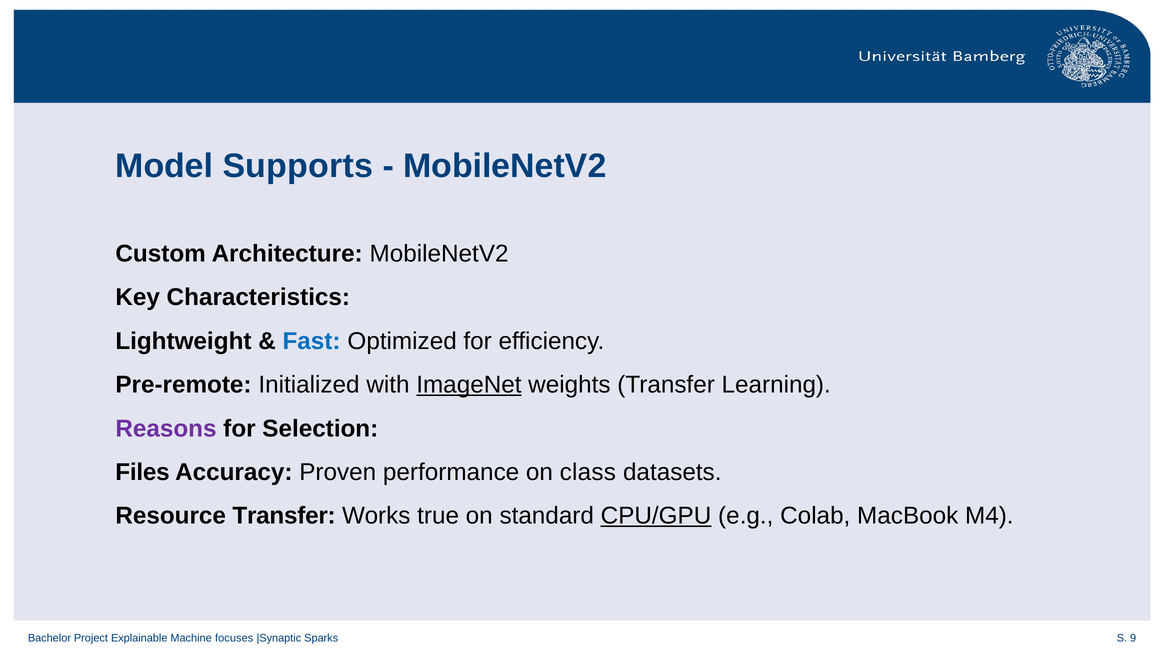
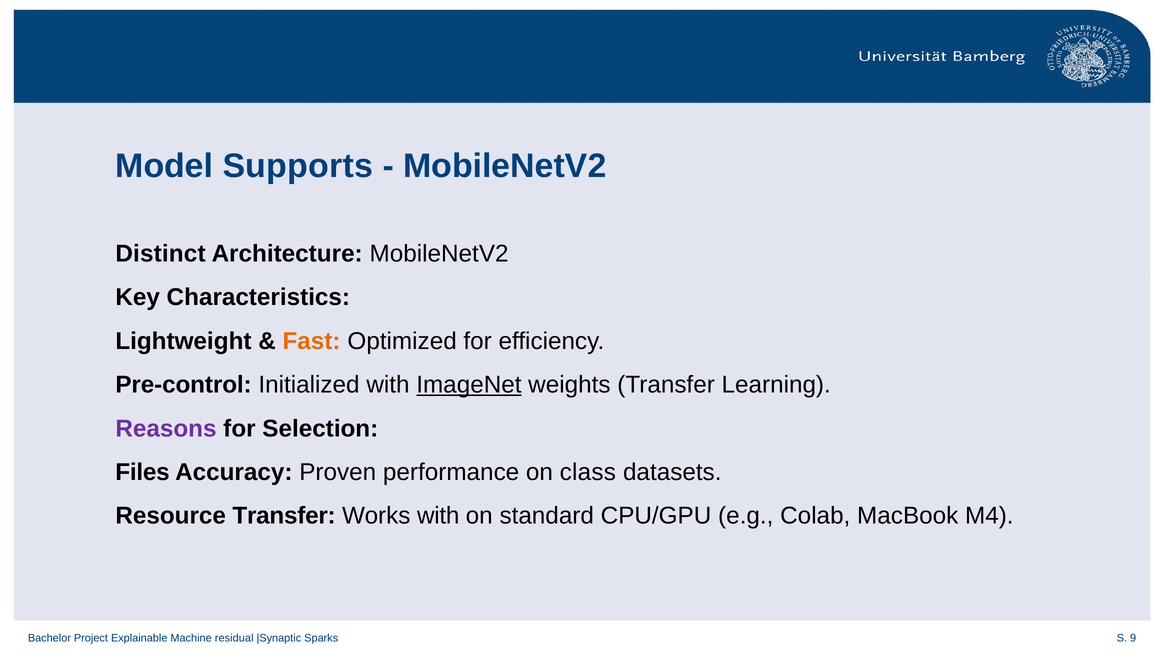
Custom: Custom -> Distinct (161, 253)
Fast colour: blue -> orange (312, 341)
Pre-remote: Pre-remote -> Pre-control (184, 385)
Works true: true -> with (438, 516)
CPU/GPU underline: present -> none (656, 516)
focuses: focuses -> residual (234, 638)
